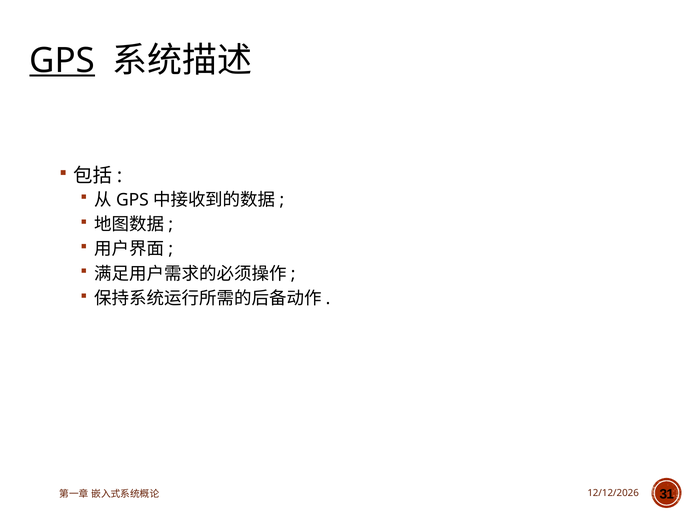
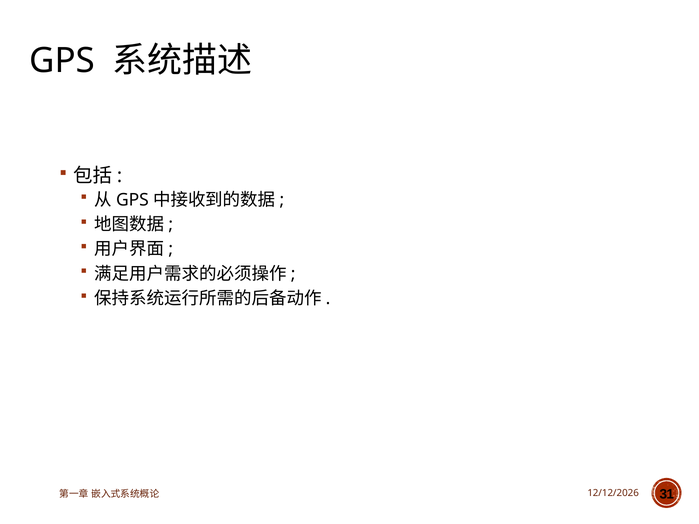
GPS underline: present -> none (62, 61)
